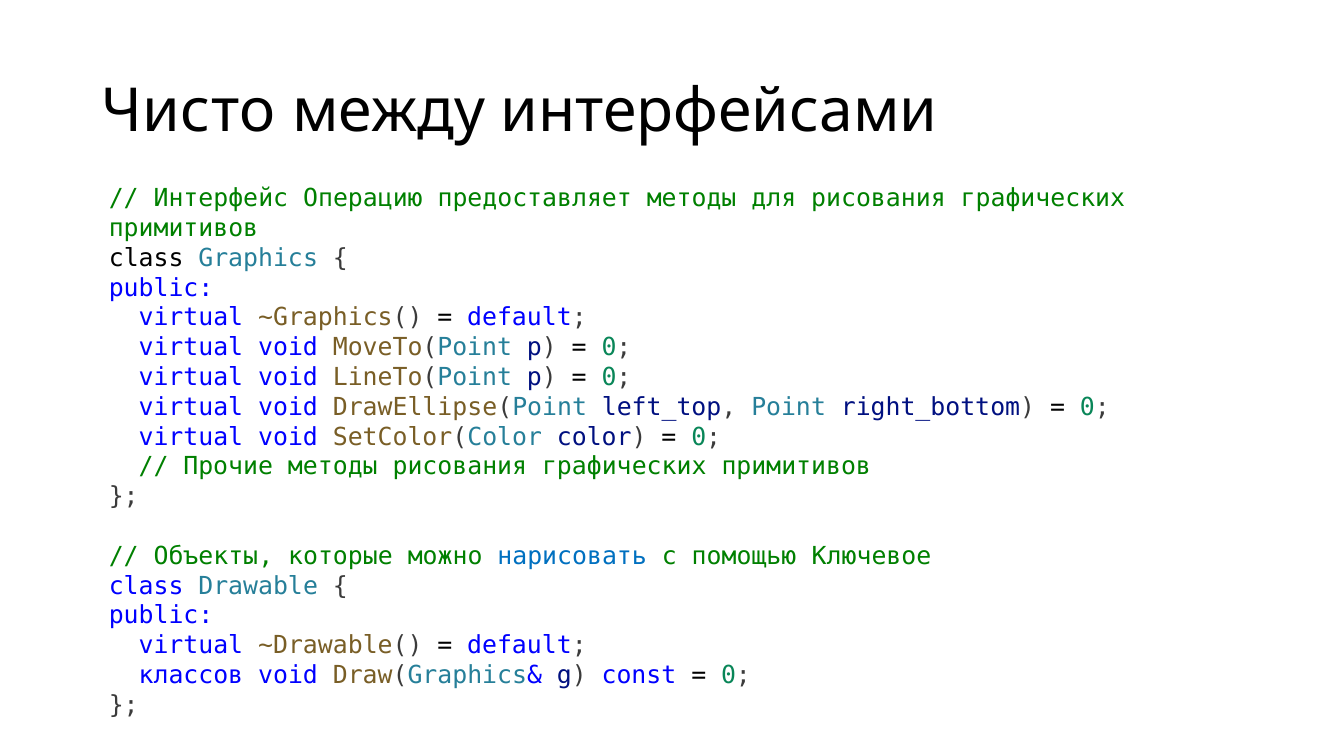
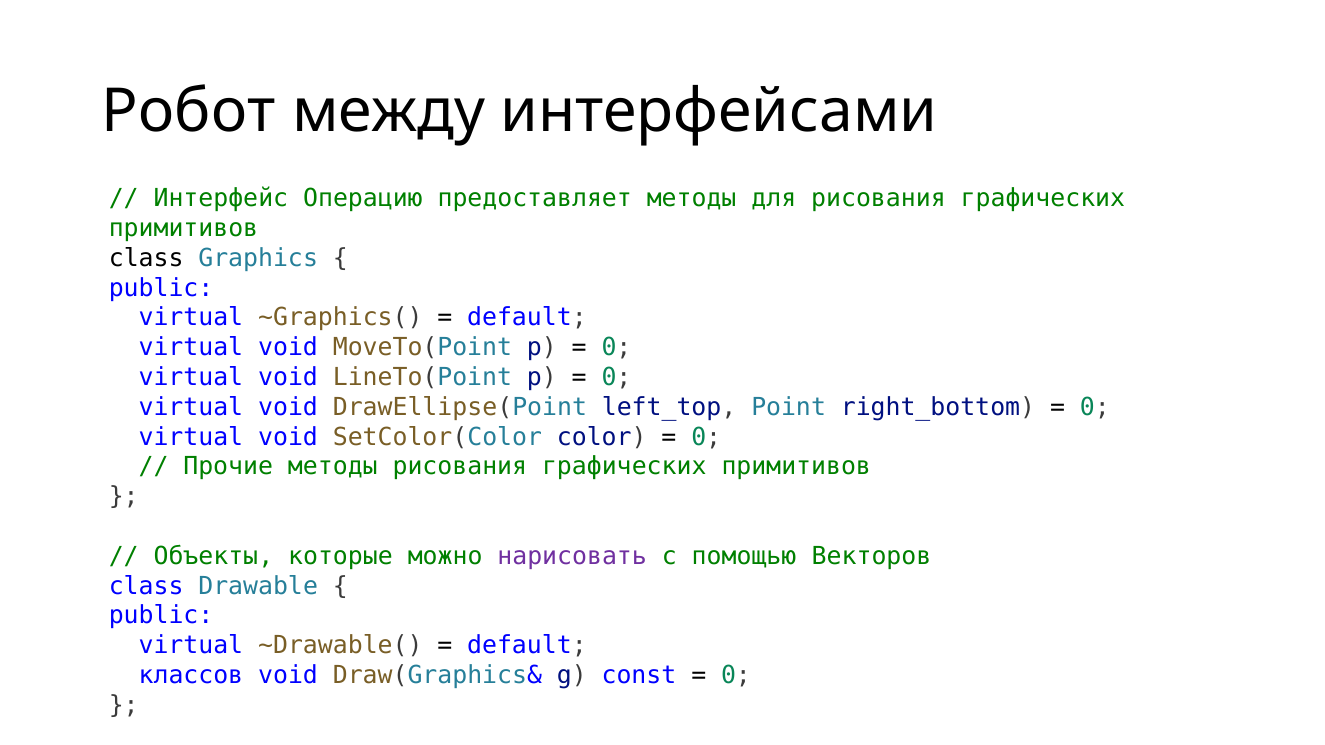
Чисто: Чисто -> Робот (188, 111)
нарисовать colour: blue -> purple (572, 556)
Ключевое: Ключевое -> Векторов (872, 556)
